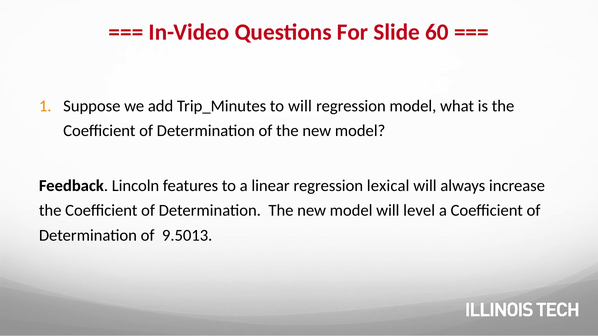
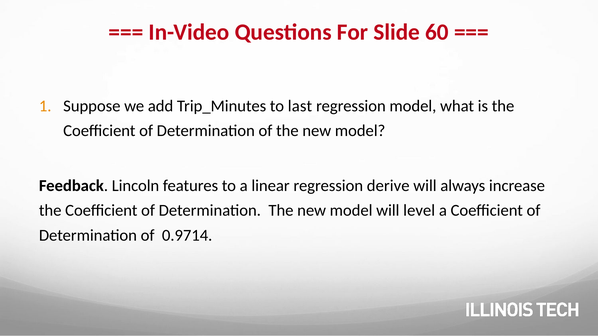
to will: will -> last (300, 106)
lexical: lexical -> derive (388, 186)
9.5013: 9.5013 -> 0.9714 (187, 236)
